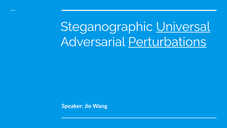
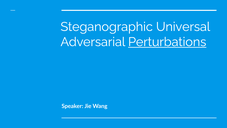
Universal underline: present -> none (183, 27)
